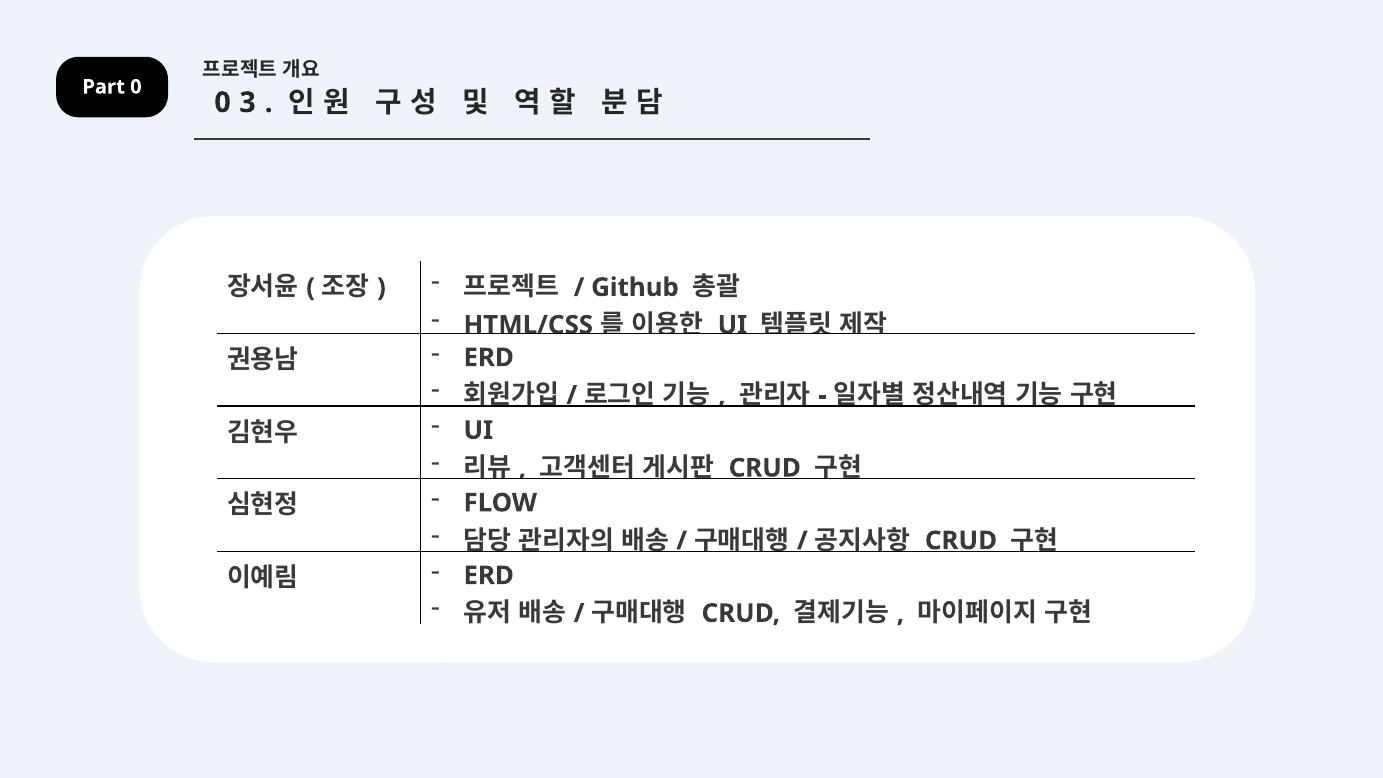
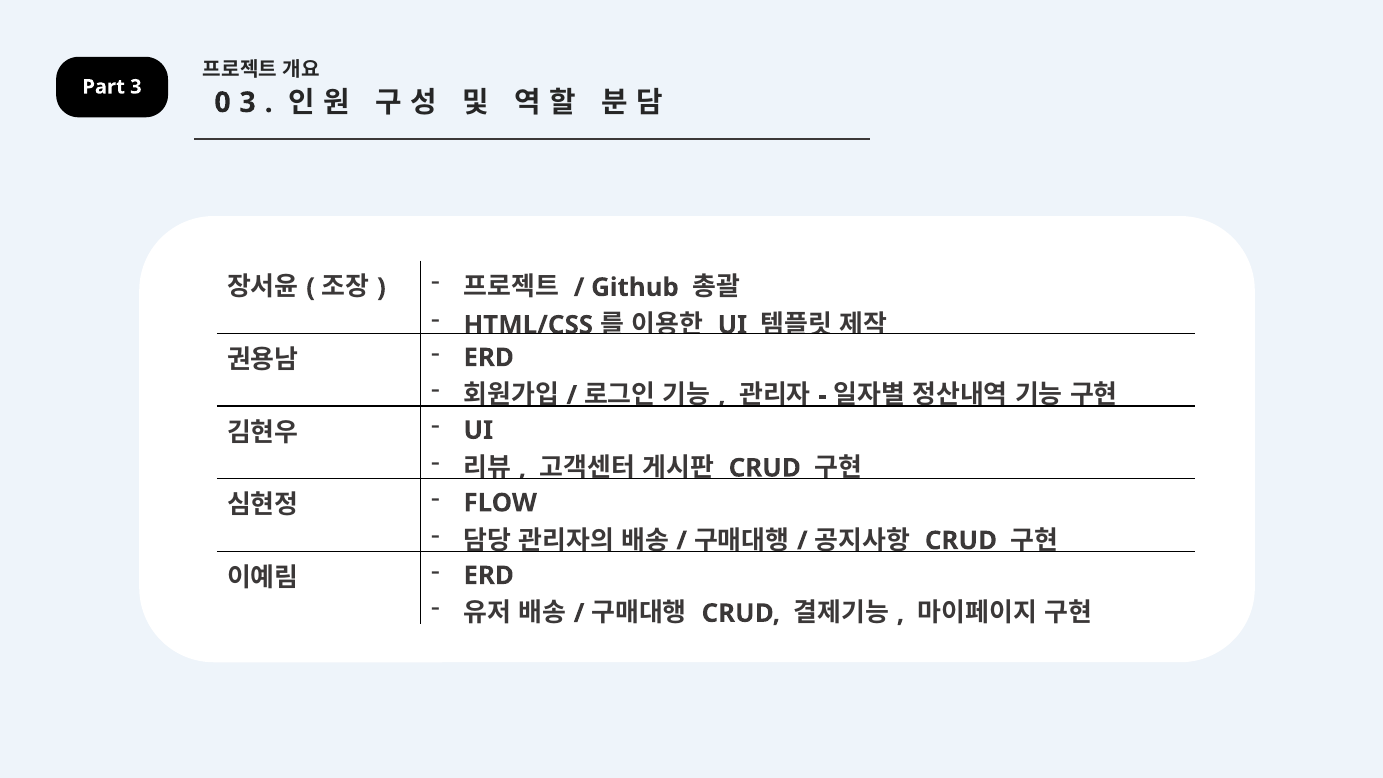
Part 0: 0 -> 3 (136, 87)
